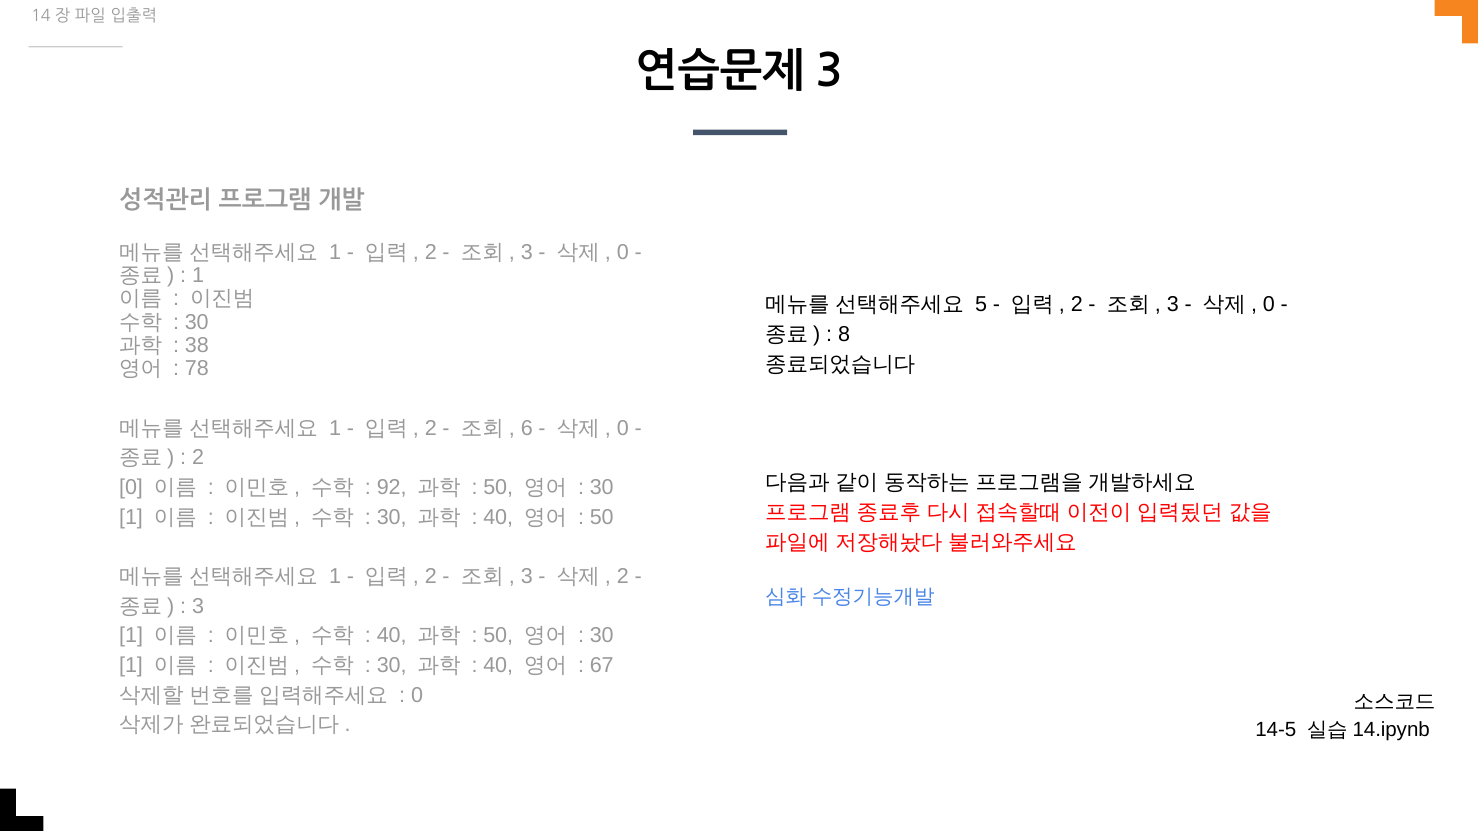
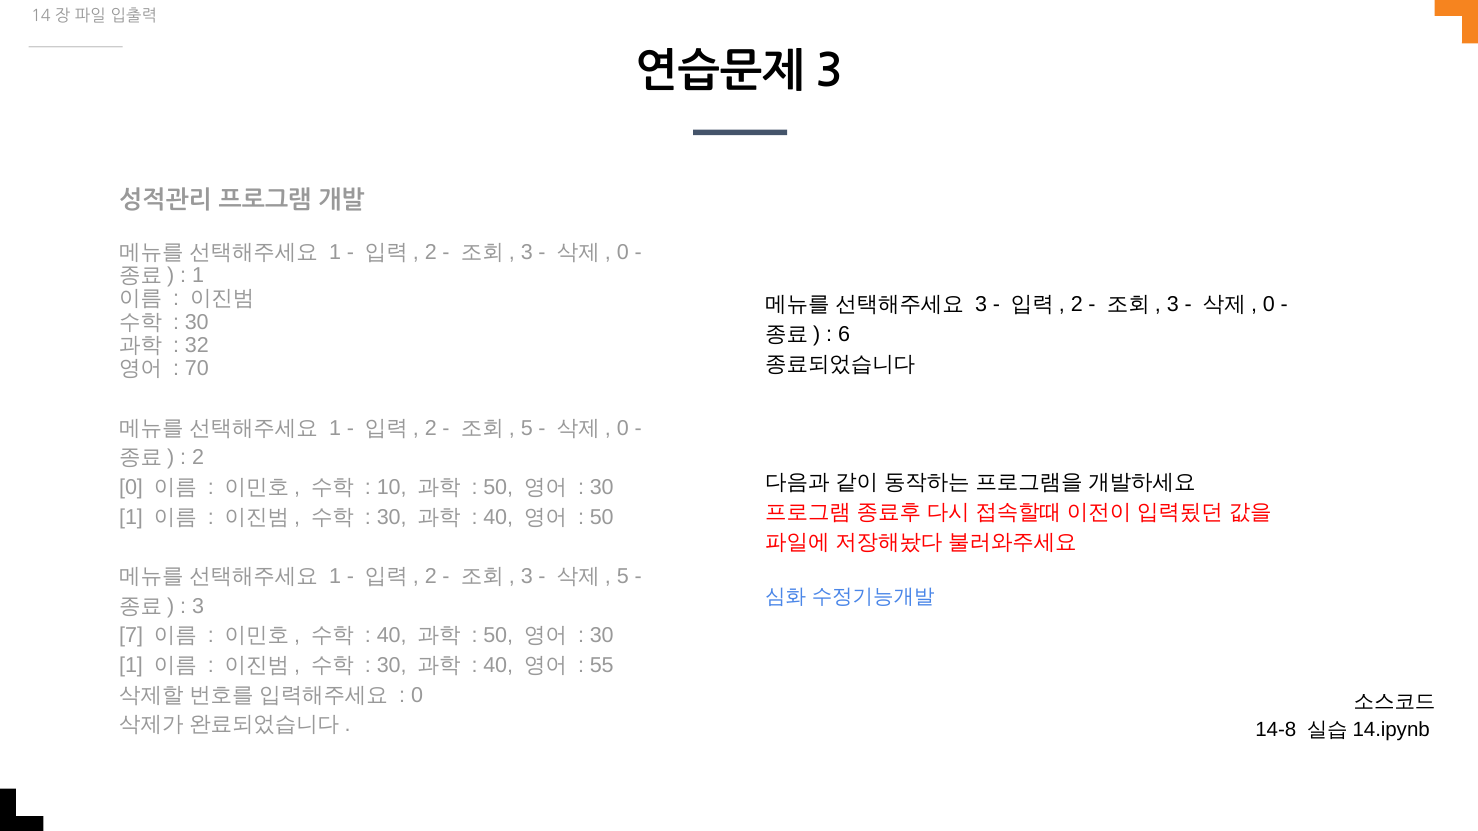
5: 5 -> 3 (981, 305)
8: 8 -> 6 (844, 334)
38: 38 -> 32 (197, 345)
78: 78 -> 70 (197, 369)
6: 6 -> 5 (527, 428)
92: 92 -> 10 (392, 488)
2: 2 -> 5 (623, 577)
1: 1 -> 7 (131, 636)
67: 67 -> 55 (602, 666)
14-5: 14-5 -> 14-8 (1276, 730)
